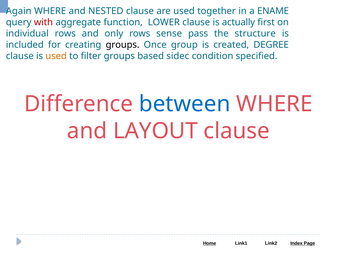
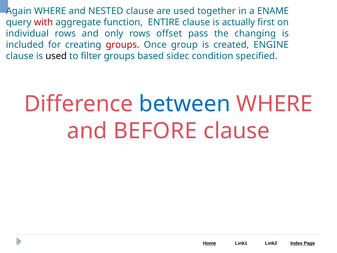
LOWER: LOWER -> ENTIRE (164, 22)
sense: sense -> offset (169, 33)
structure: structure -> changing (255, 33)
groups colour: black -> red (123, 45)
DEGREE: DEGREE -> ENGINE (271, 45)
used colour: orange -> black (56, 56)
LAYOUT: LAYOUT -> BEFORE (155, 131)
